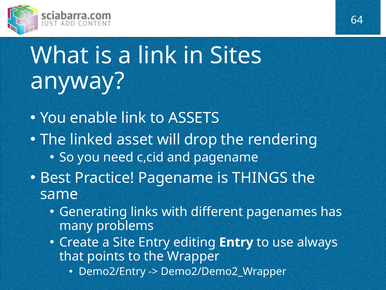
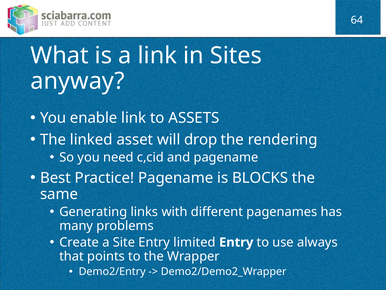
THINGS: THINGS -> BLOCKS (260, 178)
editing: editing -> limited (195, 242)
